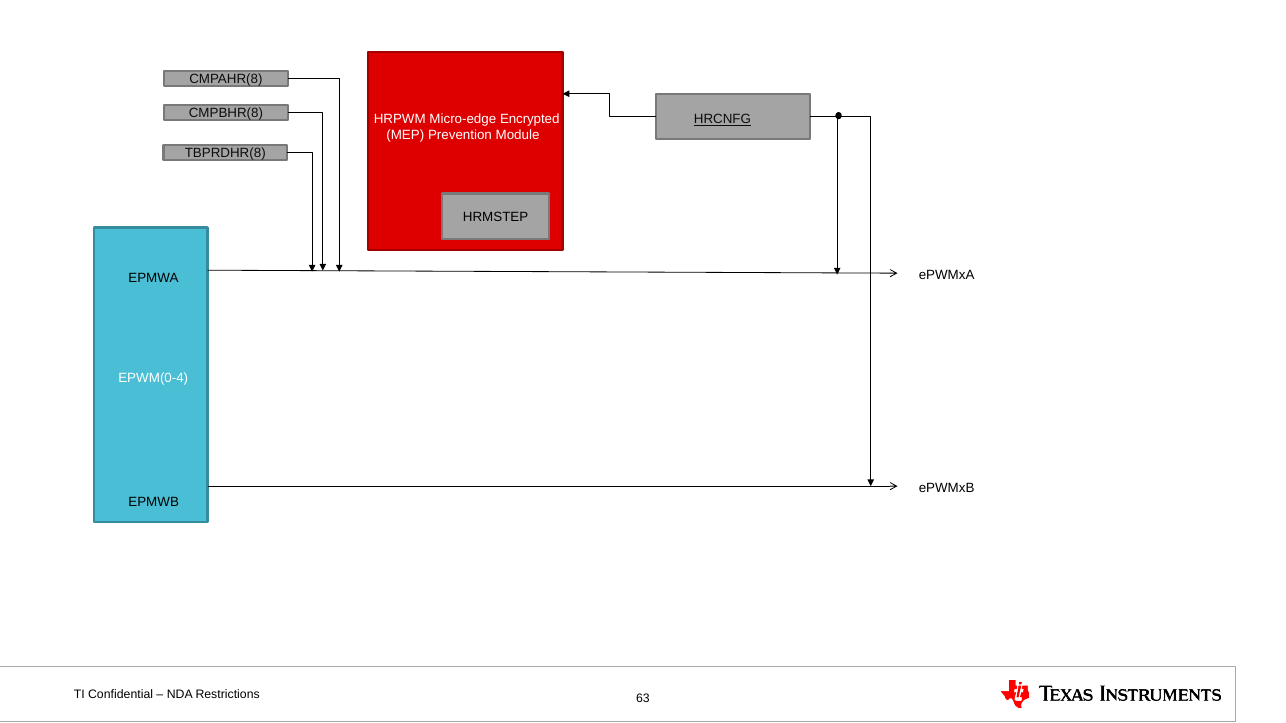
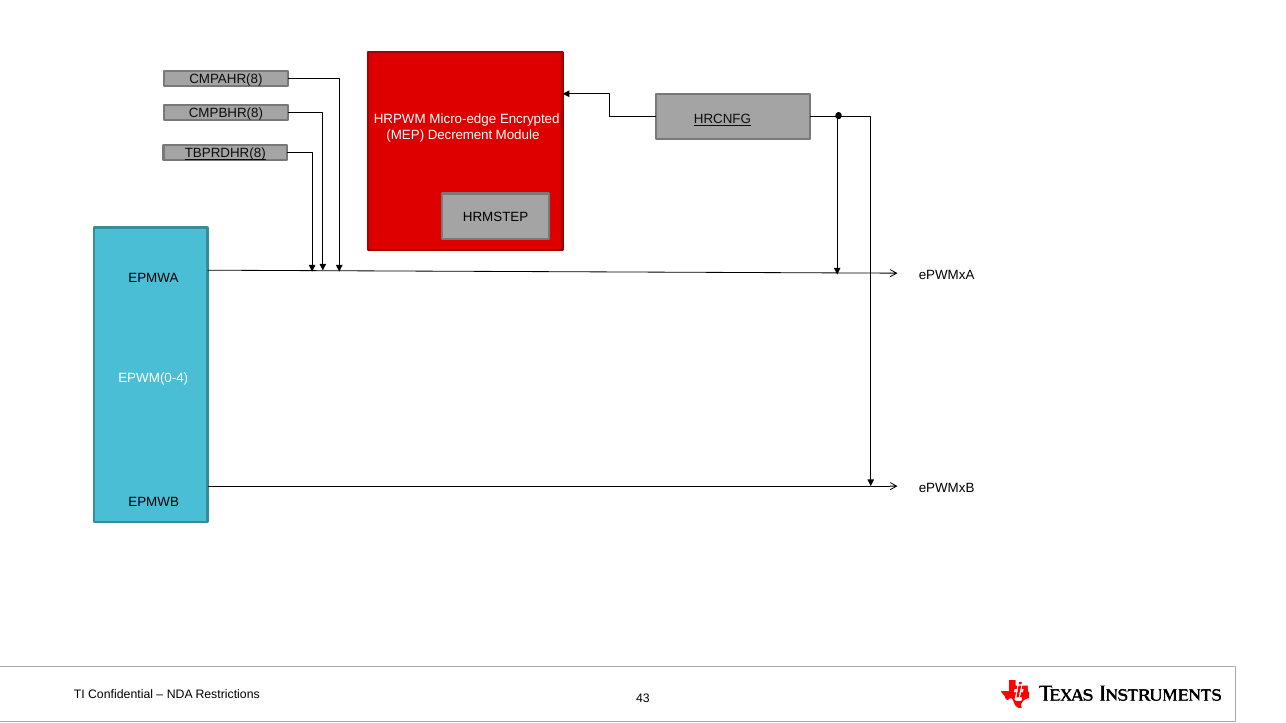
Prevention: Prevention -> Decrement (460, 135)
TBPRDHR(8 underline: none -> present (225, 154)
63: 63 -> 43 (643, 699)
